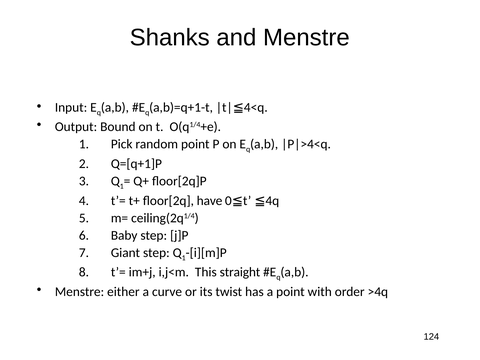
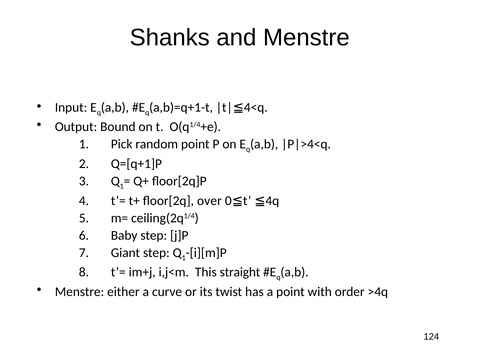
have: have -> over (209, 201)
